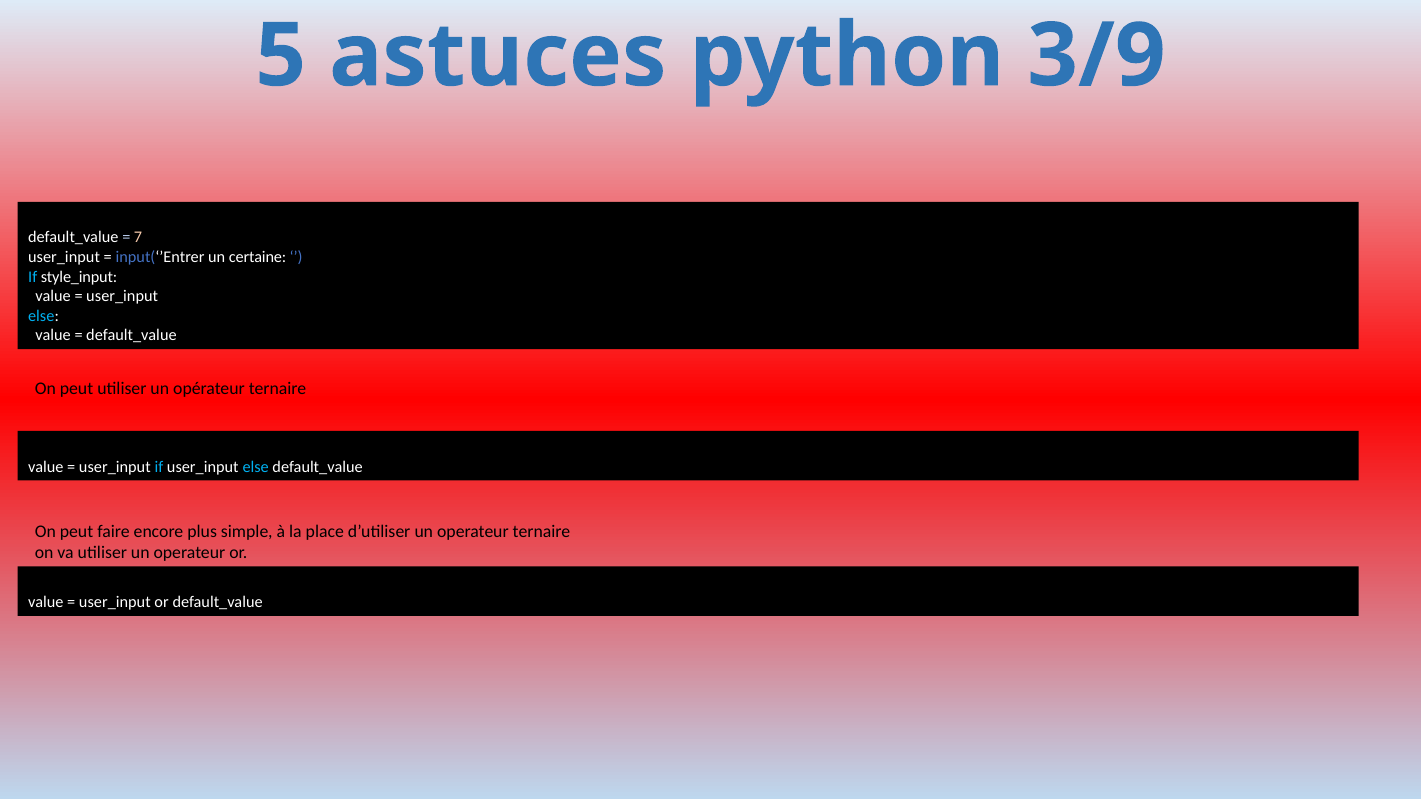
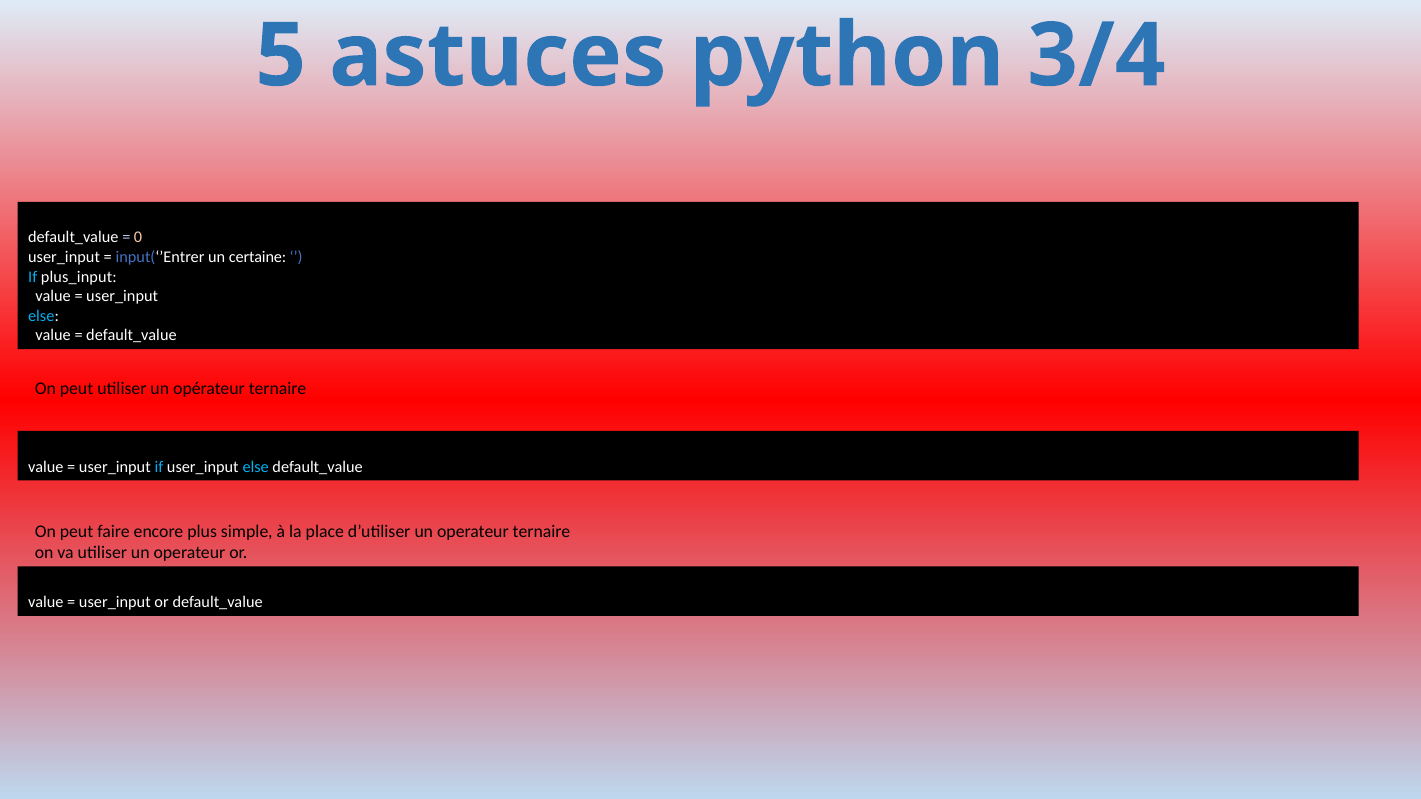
3/9: 3/9 -> 3/4 (1097, 56)
7: 7 -> 0 (138, 238)
style_input: style_input -> plus_input (79, 277)
